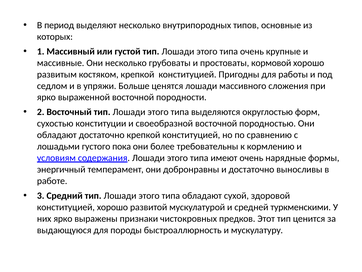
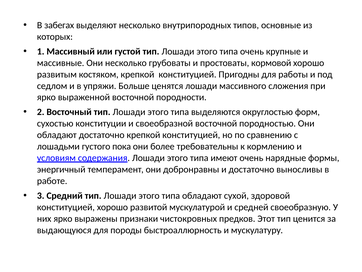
период: период -> забегах (59, 25)
туркменскими: туркменскими -> своеобразную (301, 207)
